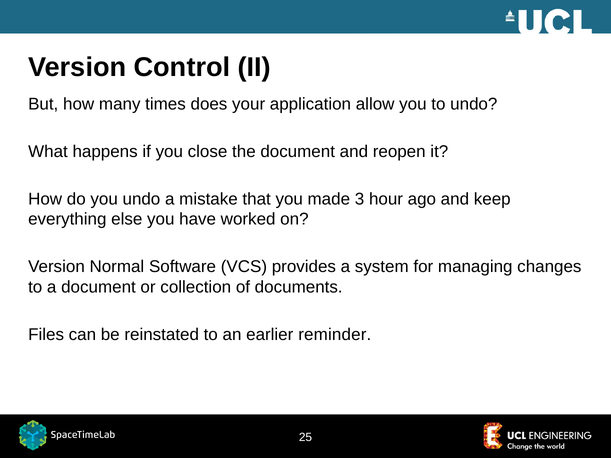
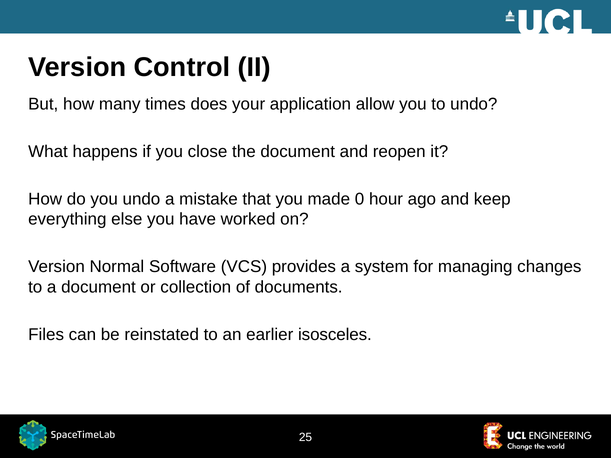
3: 3 -> 0 (360, 199)
reminder: reminder -> isosceles (335, 335)
